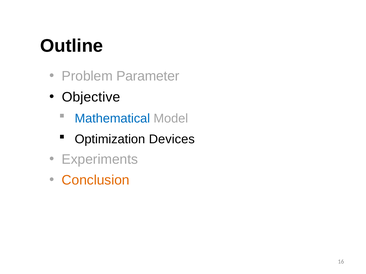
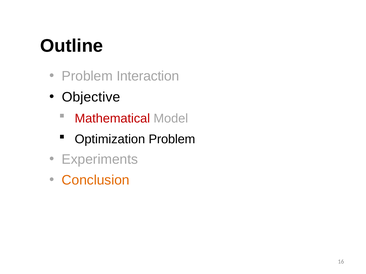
Parameter: Parameter -> Interaction (148, 76)
Mathematical colour: blue -> red (112, 119)
Optimization Devices: Devices -> Problem (172, 139)
